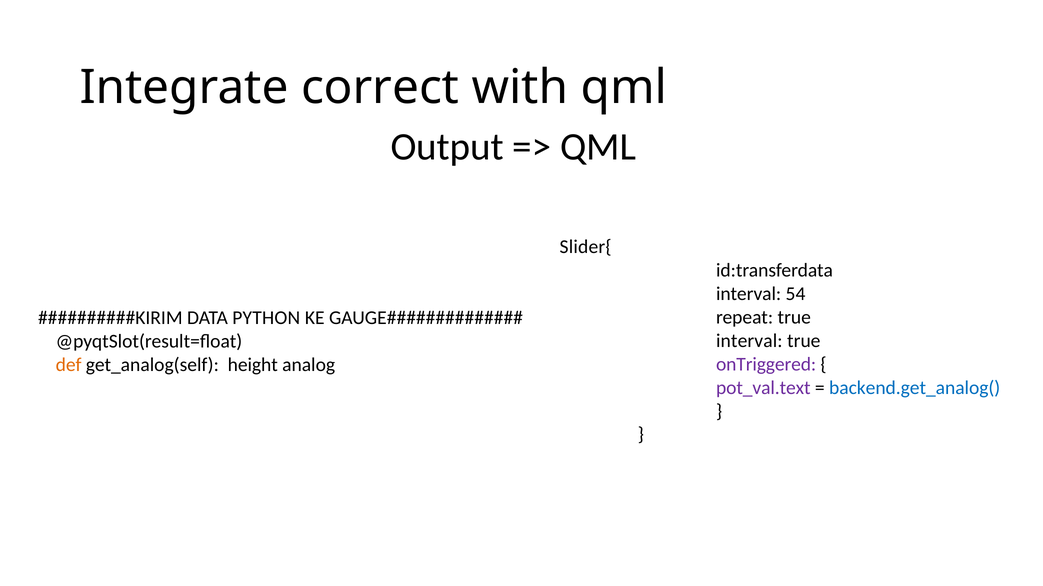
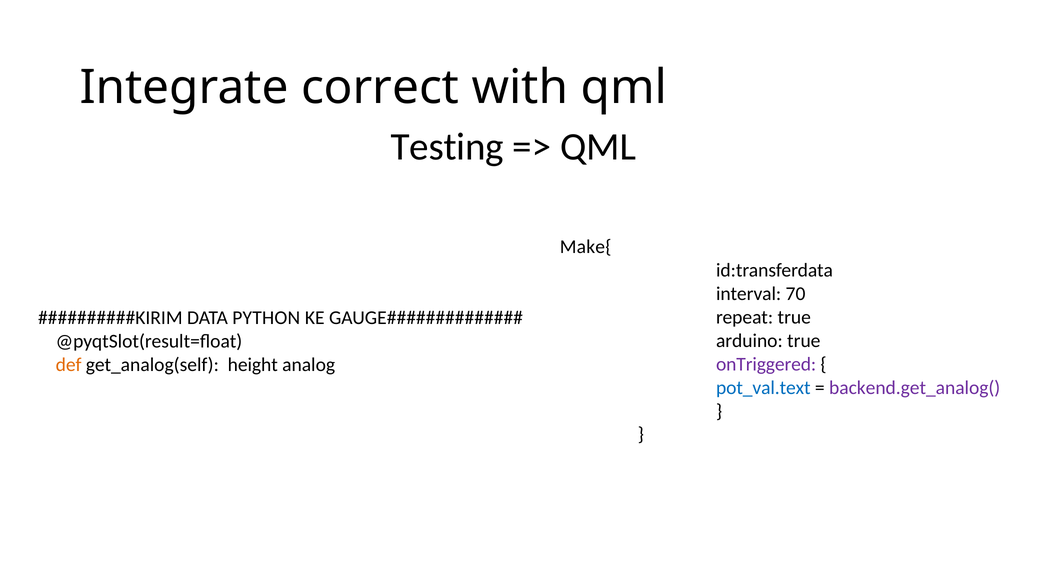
Output: Output -> Testing (447, 147)
Slider{: Slider{ -> Make{ (586, 247)
54: 54 -> 70 (796, 294)
interval: interval -> arduino (749, 341)
pot_val.text colour: purple -> blue (763, 388)
backend.get_analog( colour: blue -> purple (915, 388)
